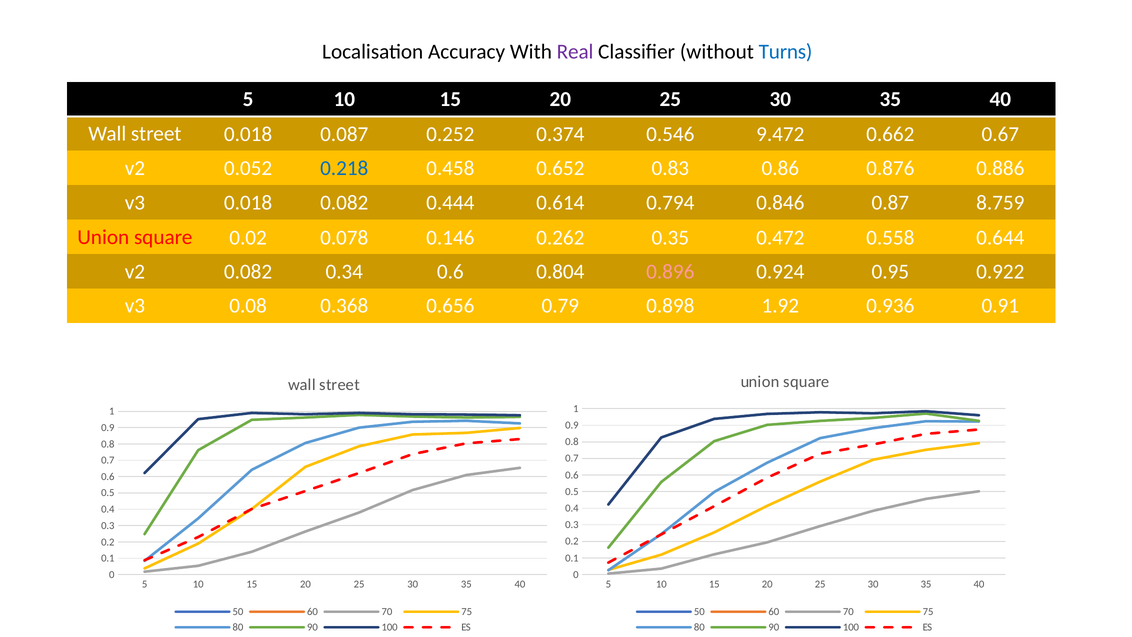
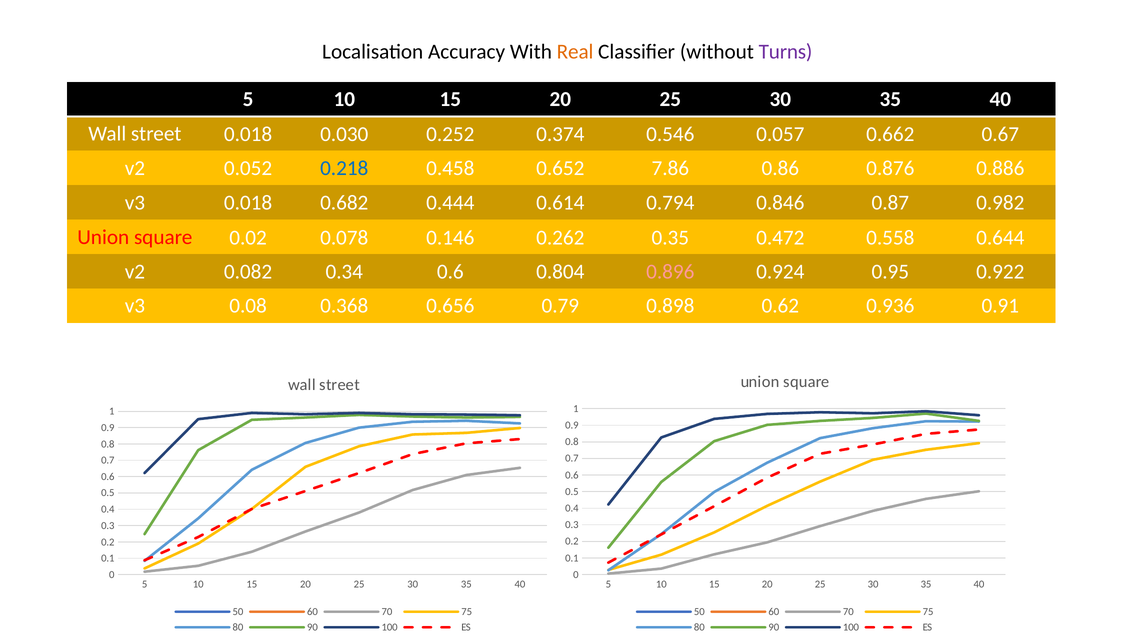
Real colour: purple -> orange (575, 52)
Turns colour: blue -> purple (786, 52)
0.087: 0.087 -> 0.030 (344, 134)
9.472: 9.472 -> 0.057 (780, 134)
0.83: 0.83 -> 7.86 (670, 168)
0.018 0.082: 0.082 -> 0.682 (344, 203)
8.759: 8.759 -> 0.982 (1000, 203)
1.92: 1.92 -> 0.62 (780, 306)
